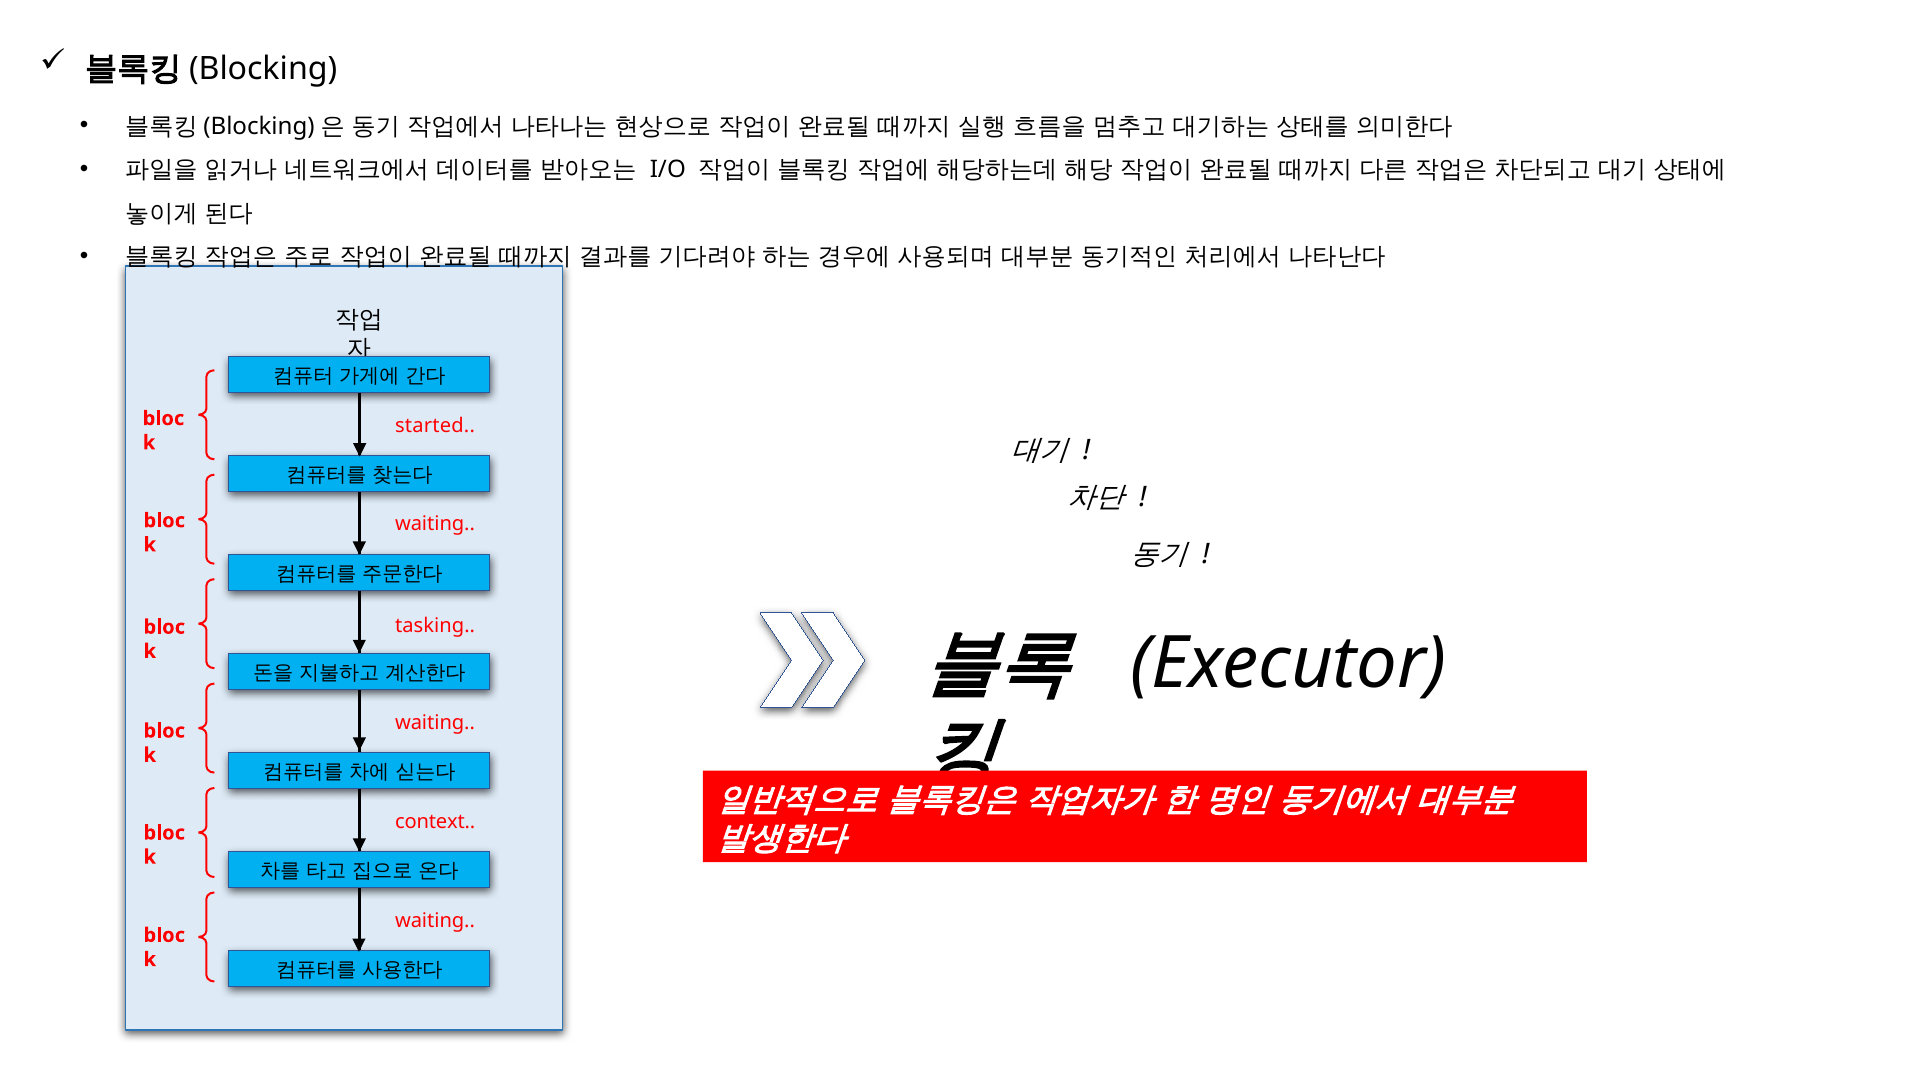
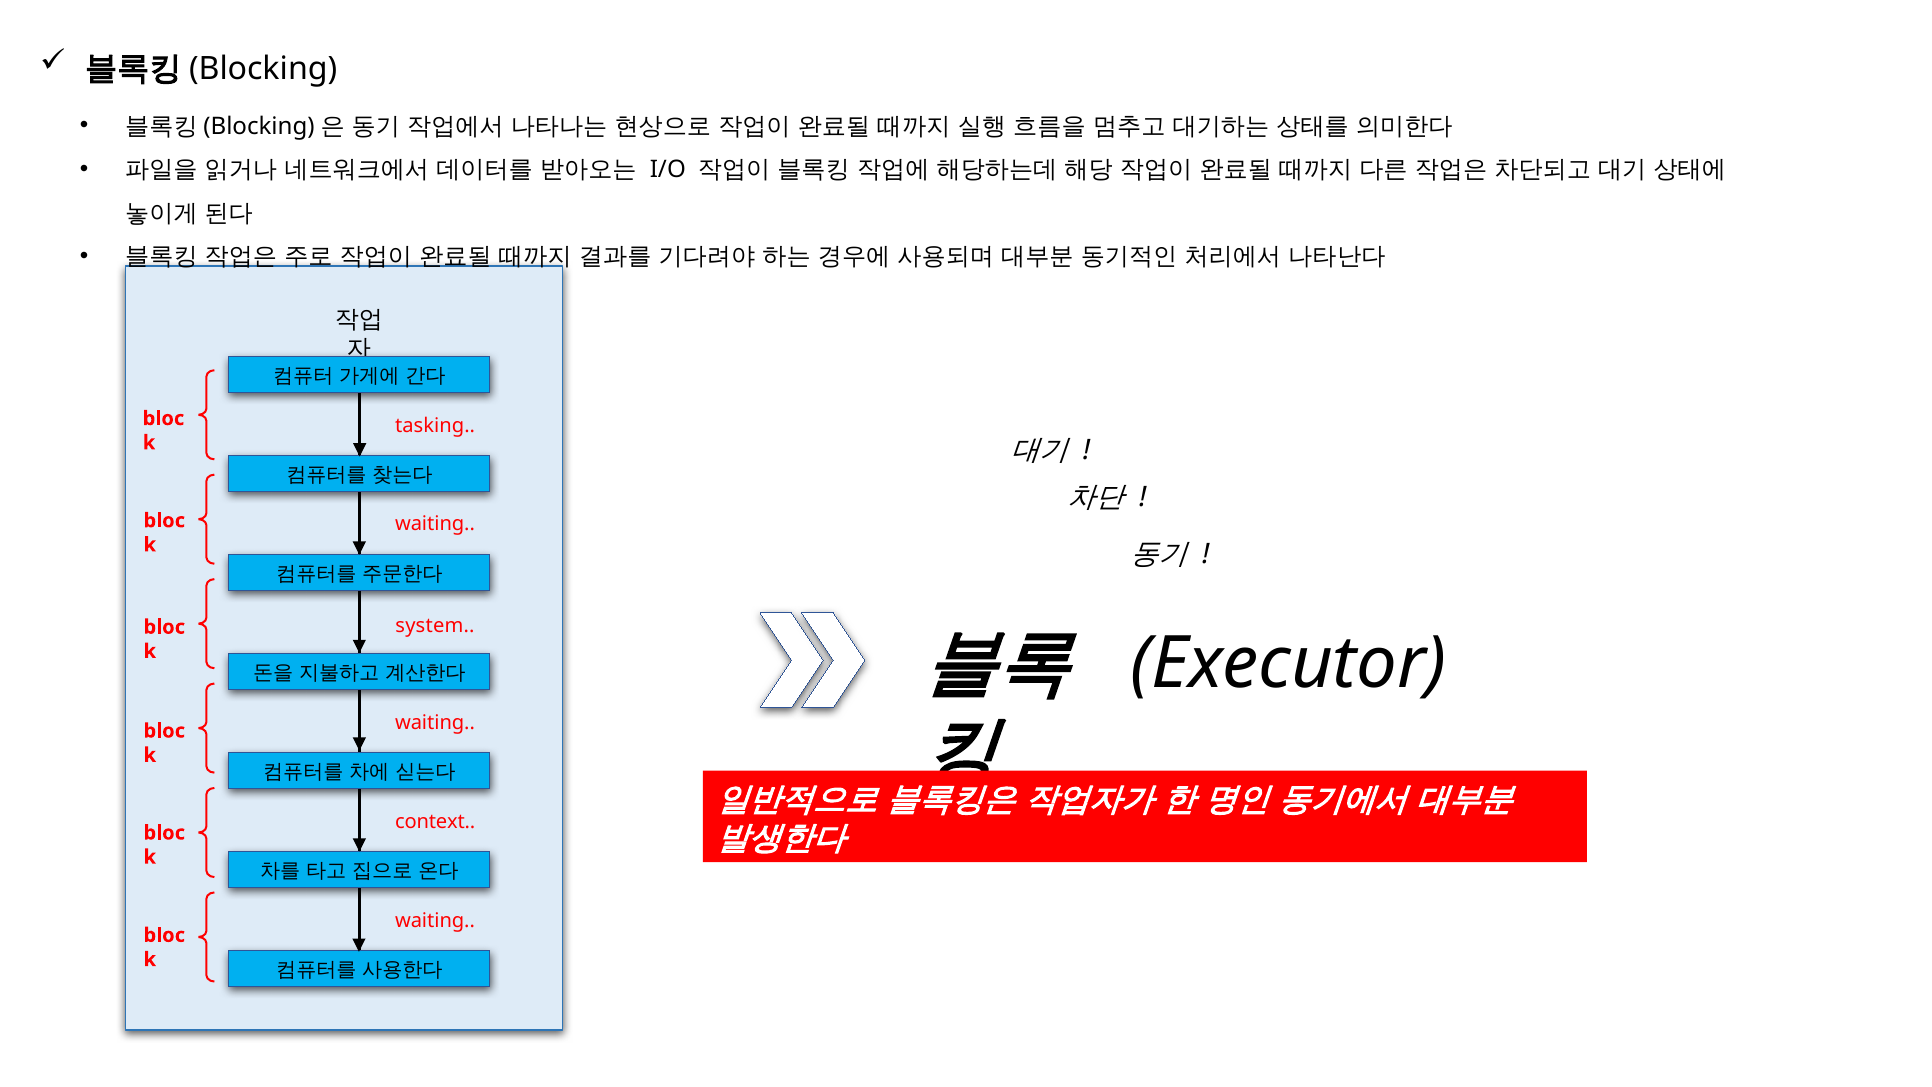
started: started -> tasking (435, 426)
tasking: tasking -> system (435, 626)
